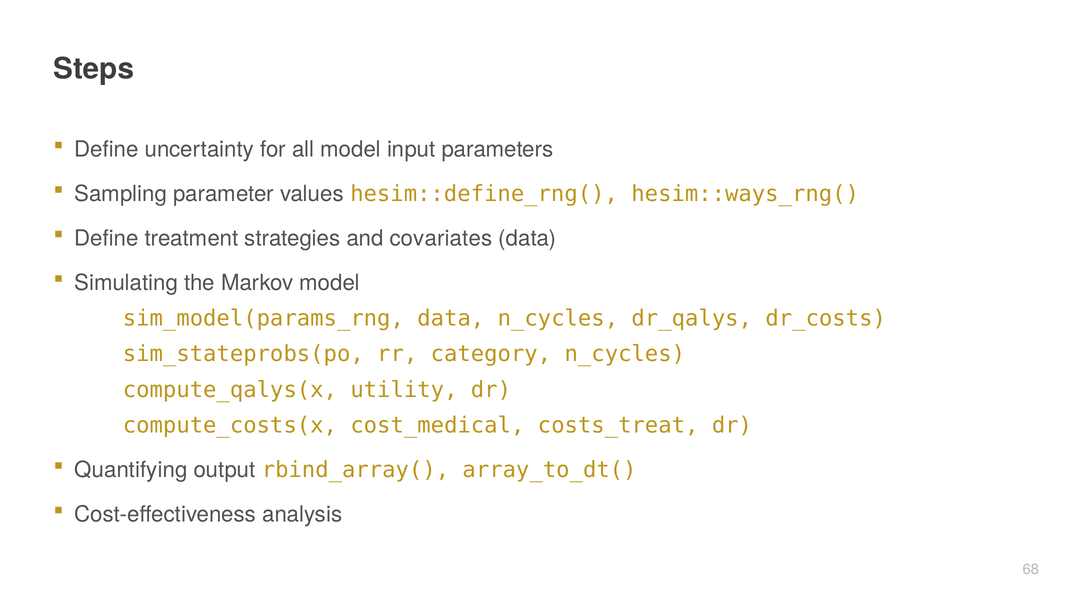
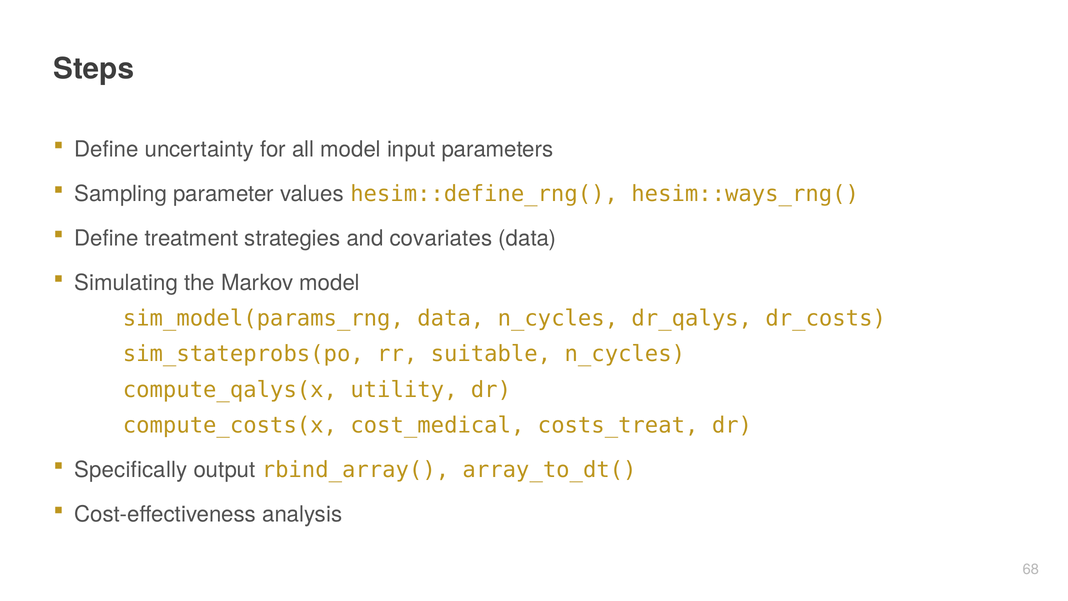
category: category -> suitable (491, 354)
Quantifying: Quantifying -> Specifically (131, 470)
